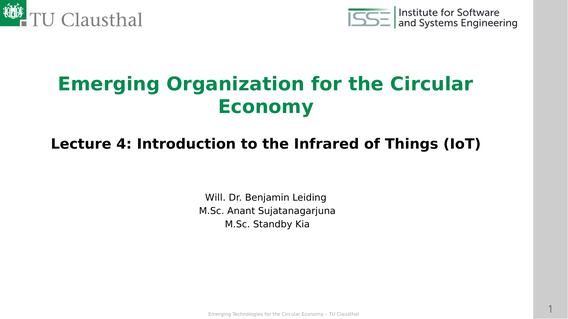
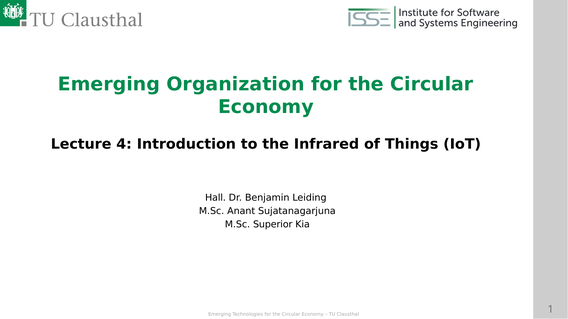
Will: Will -> Hall (216, 198)
Standby: Standby -> Superior (273, 225)
